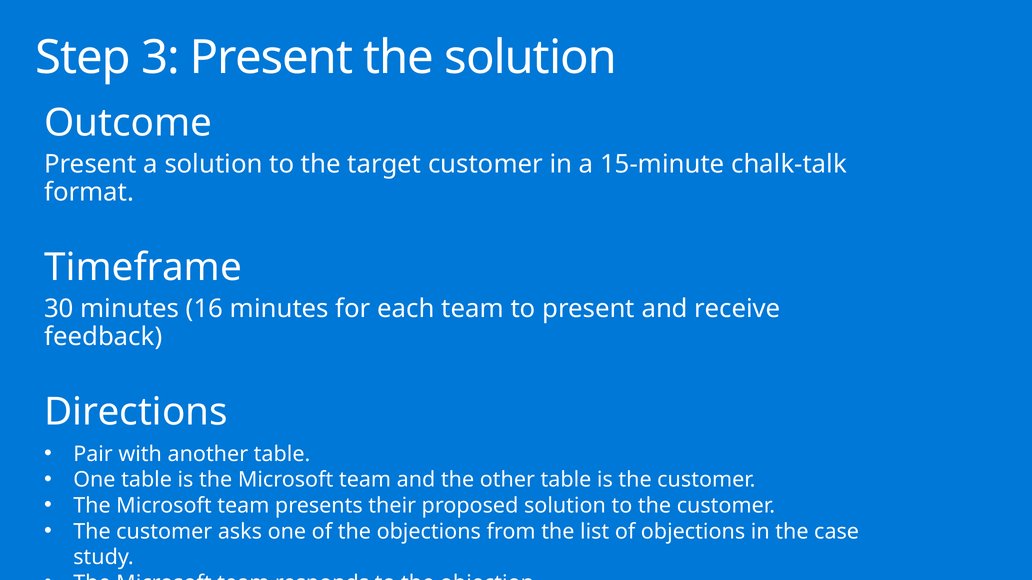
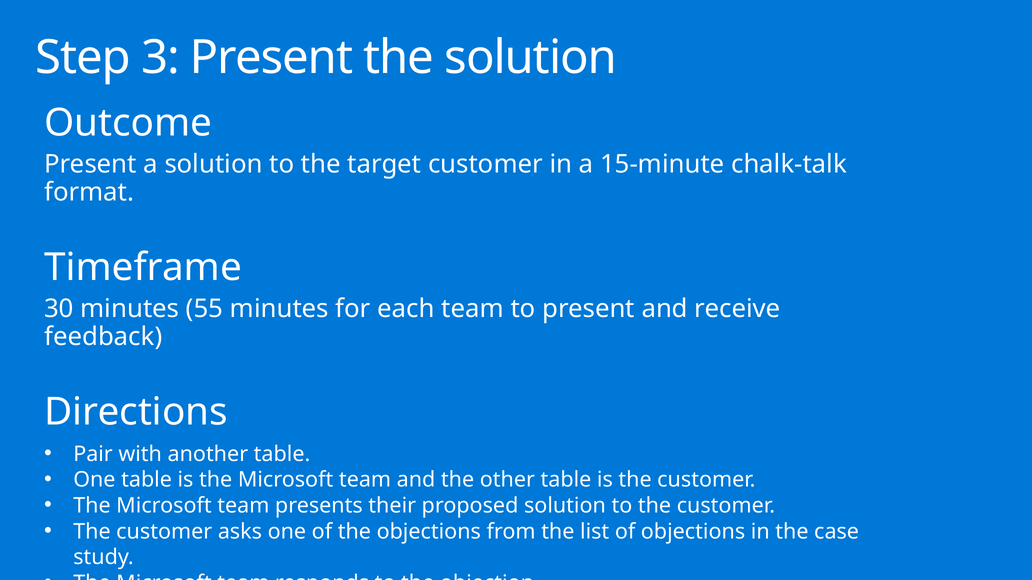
16: 16 -> 55 (205, 309)
